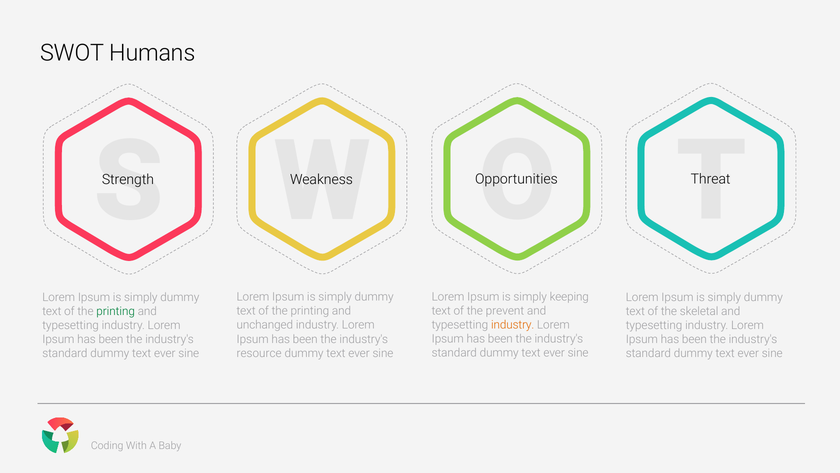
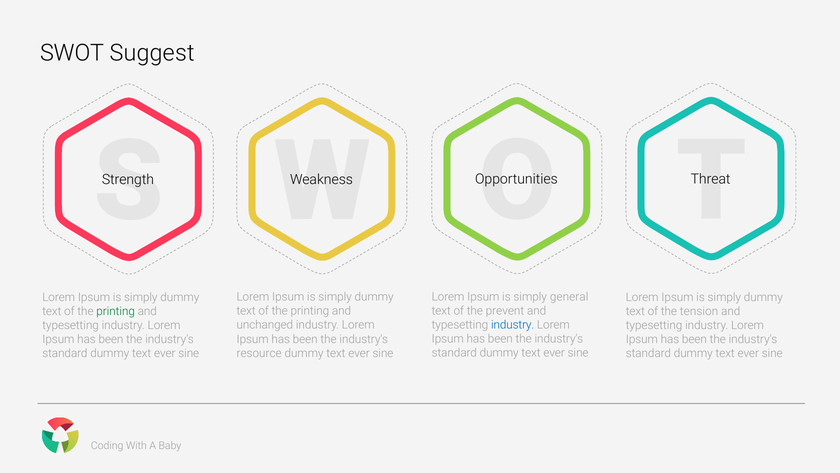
Humans: Humans -> Suggest (152, 53)
keeping: keeping -> general (569, 297)
skeletal: skeletal -> tension (699, 311)
industry colour: orange -> blue (513, 325)
